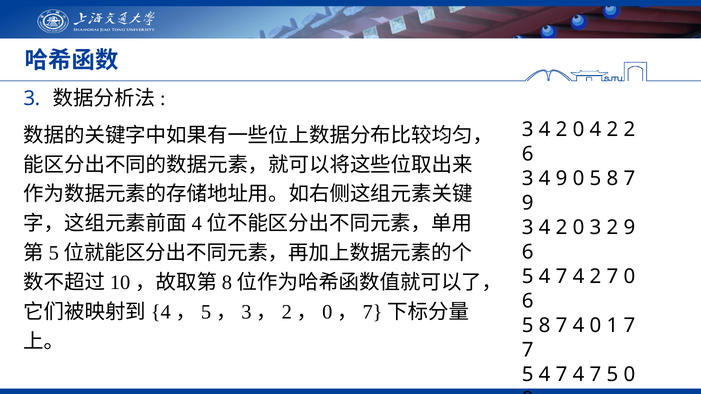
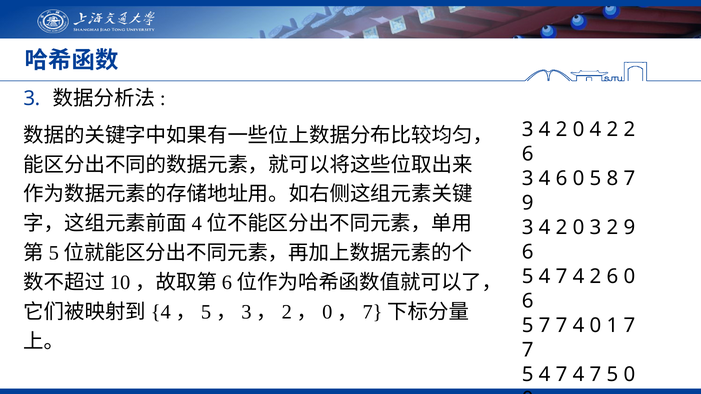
4 9: 9 -> 6 (562, 179)
4 2 7: 7 -> 6 (612, 277)
8: 8 -> 6 (227, 283)
8: 8 -> 7 (545, 326)
